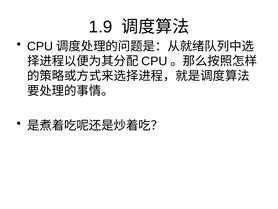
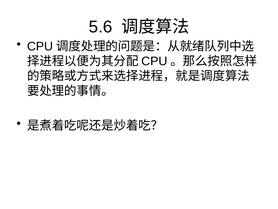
1.9: 1.9 -> 5.6 (101, 27)
